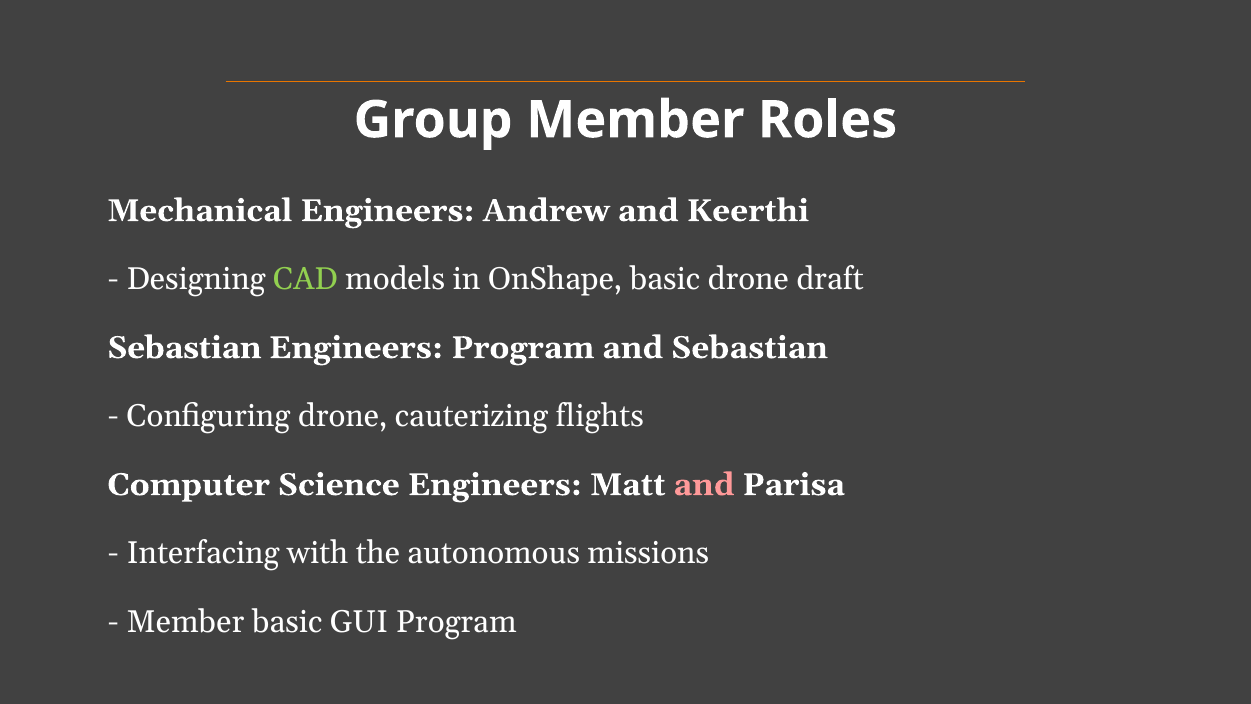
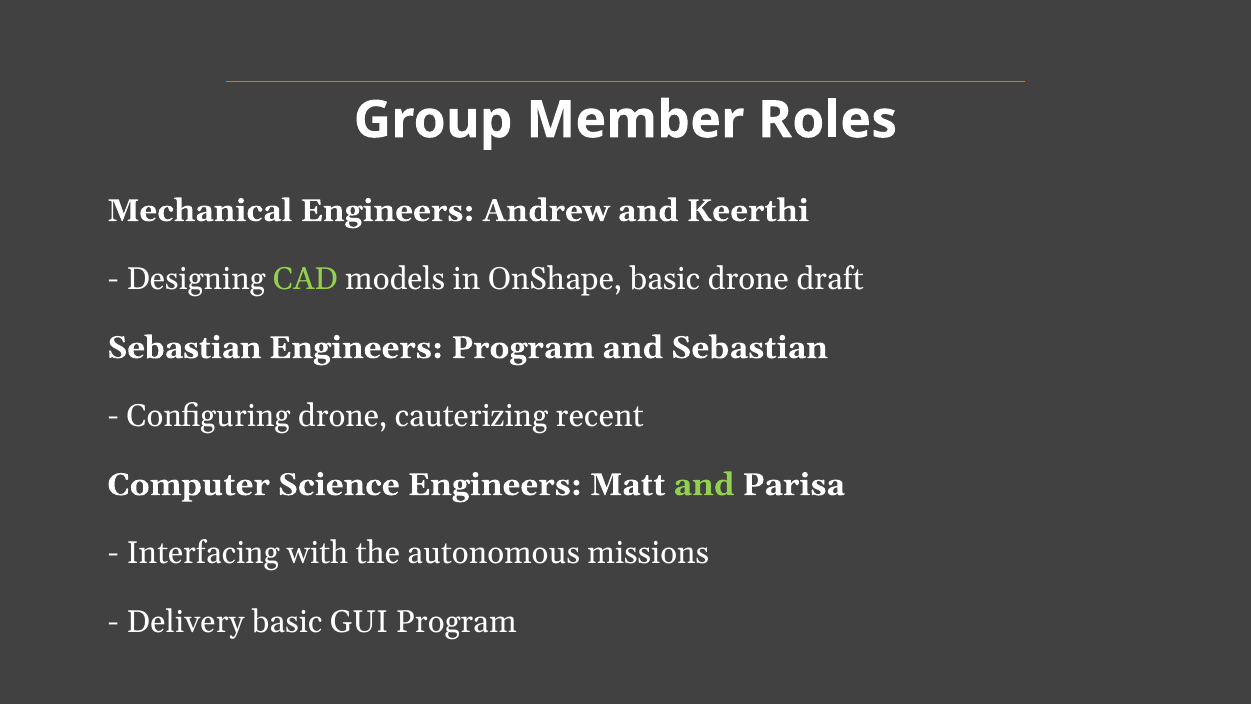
flights: flights -> recent (600, 416)
and colour: pink -> light green (704, 485)
Member: Member -> Delivery (185, 622)
